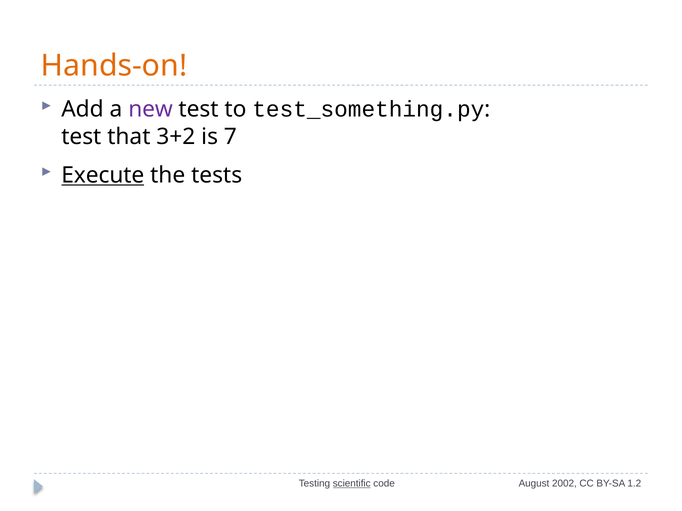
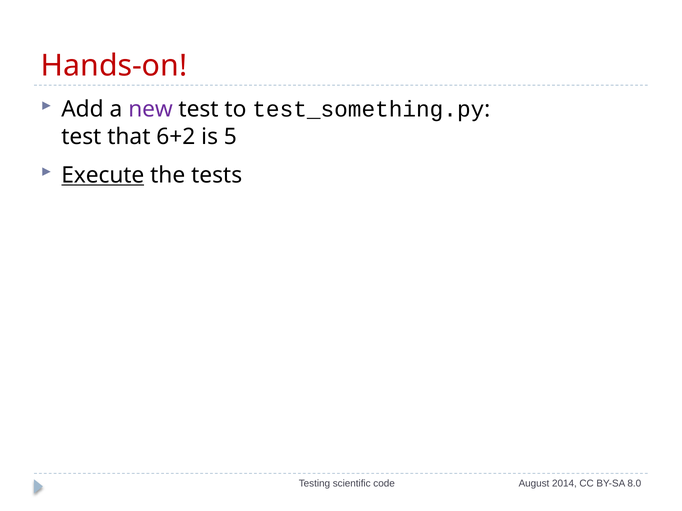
Hands-on colour: orange -> red (114, 66)
3+2: 3+2 -> 6+2 (176, 137)
7: 7 -> 5 (230, 137)
scientific underline: present -> none (352, 484)
2002: 2002 -> 2014 (564, 484)
1.2: 1.2 -> 8.0 (634, 484)
